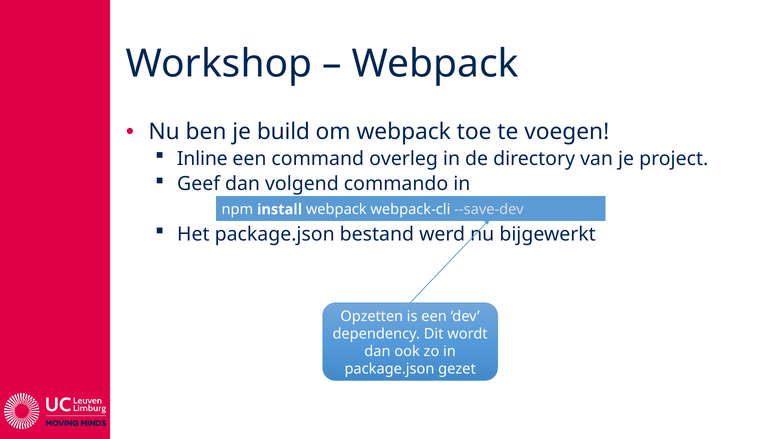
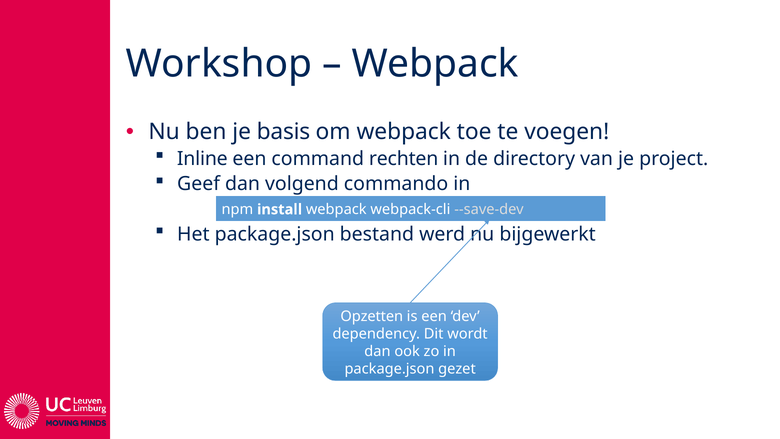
build: build -> basis (283, 132)
overleg: overleg -> rechten (404, 159)
